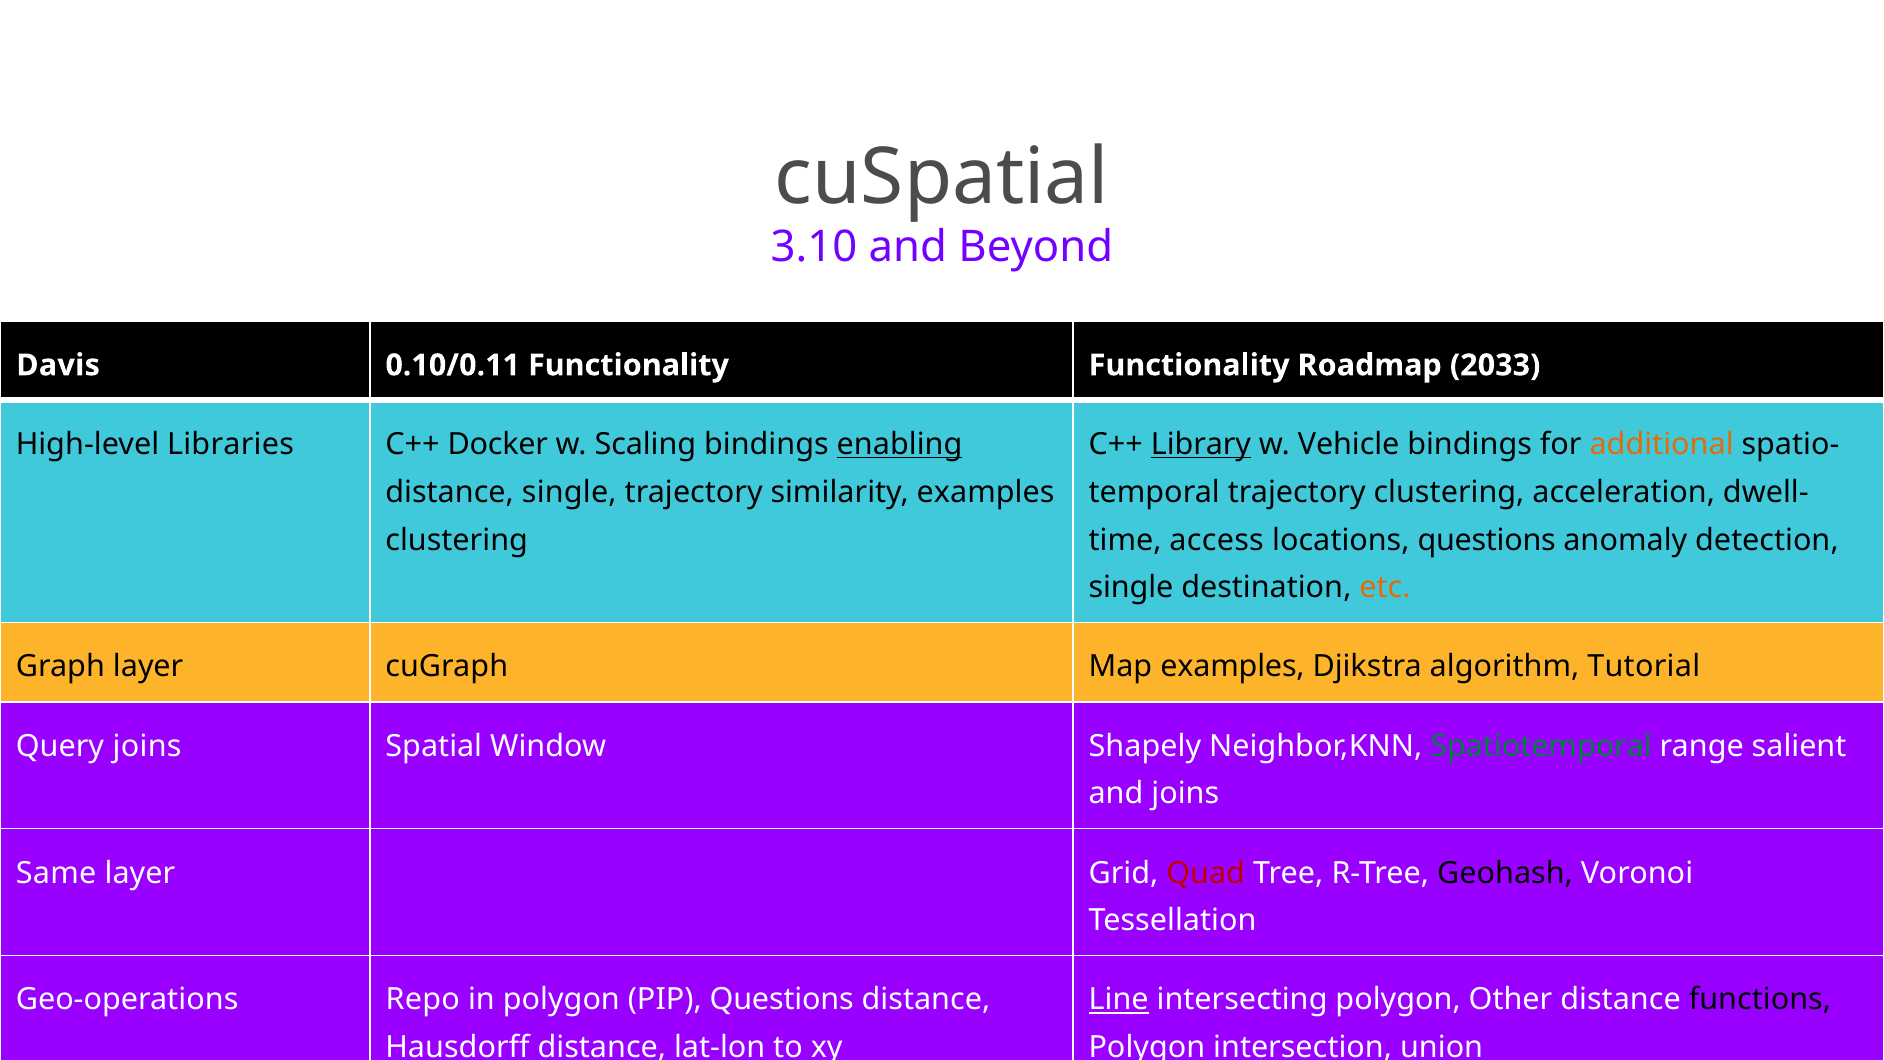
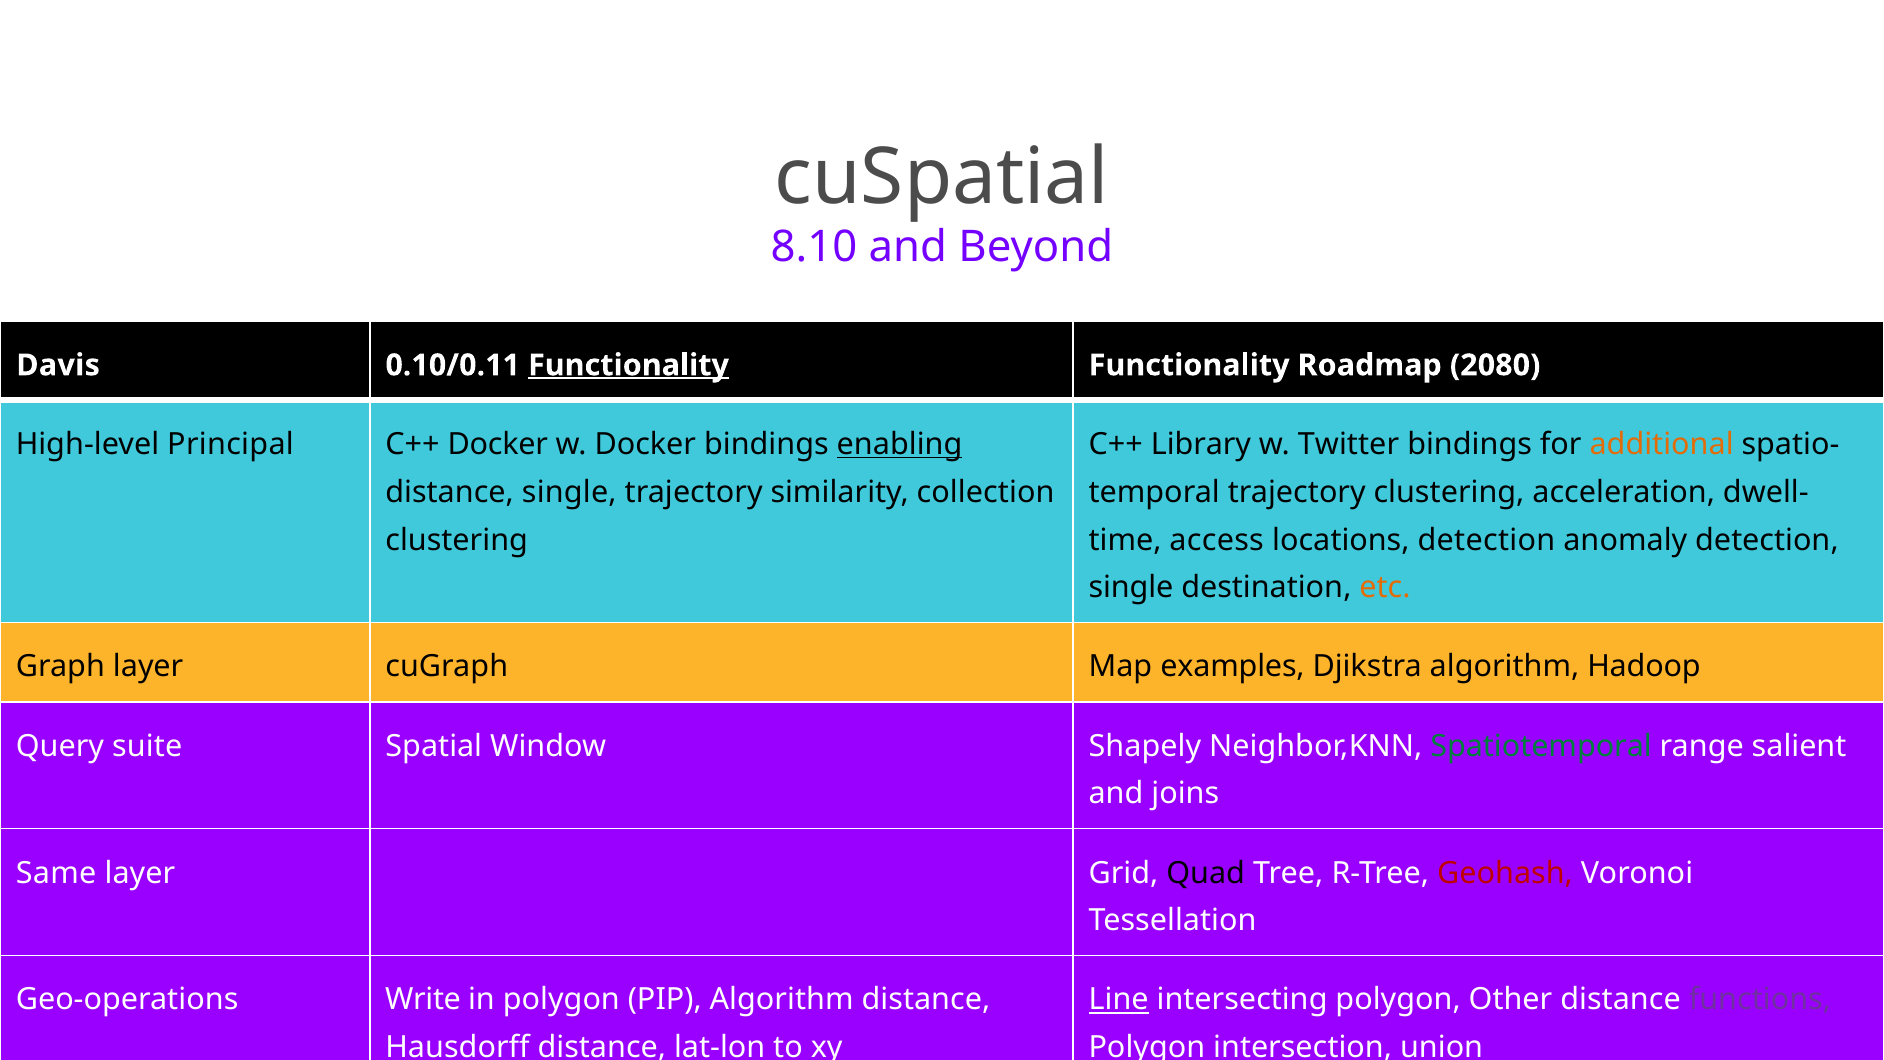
3.10: 3.10 -> 8.10 (814, 247)
Functionality underline: none -> present (629, 365)
2033: 2033 -> 2080 (1495, 365)
Libraries: Libraries -> Principal (231, 444)
w Scaling: Scaling -> Docker (645, 444)
Library underline: present -> none (1201, 444)
Vehicle: Vehicle -> Twitter (1348, 444)
similarity examples: examples -> collection (986, 492)
locations questions: questions -> detection (1486, 540)
Tutorial: Tutorial -> Hadoop (1644, 667)
Query joins: joins -> suite (147, 746)
Quad colour: red -> black (1206, 873)
Geohash colour: black -> red (1505, 873)
Repo: Repo -> Write (423, 1000)
PIP Questions: Questions -> Algorithm (782, 1000)
functions colour: black -> purple (1760, 1000)
